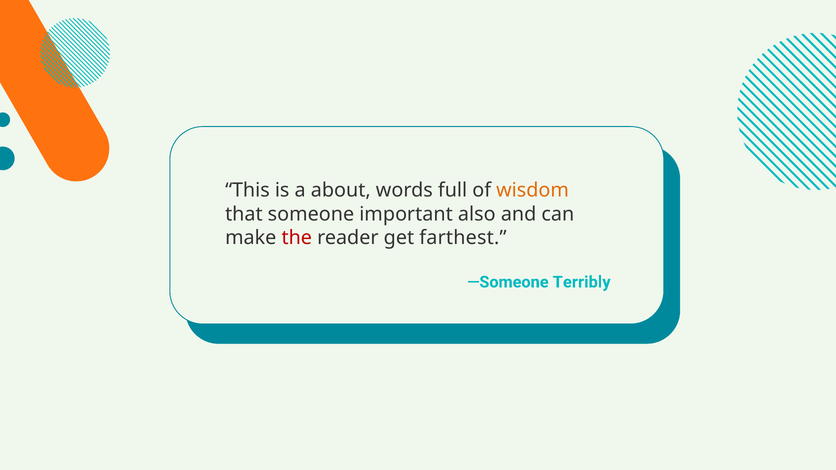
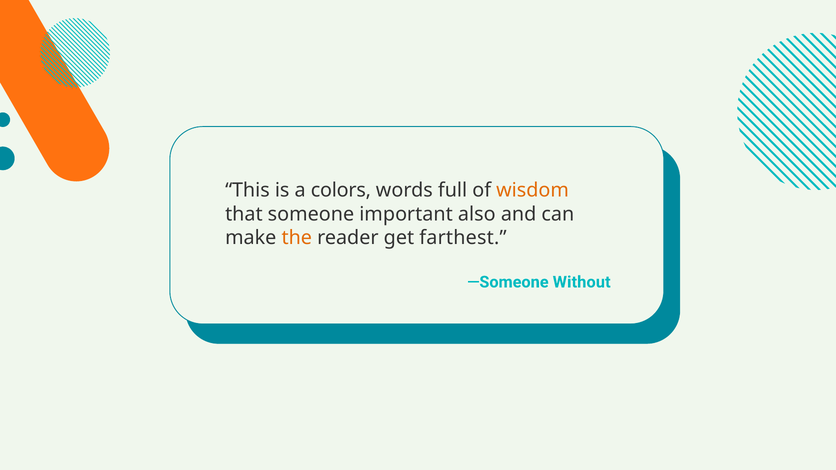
about: about -> colors (341, 191)
the colour: red -> orange (297, 238)
Terribly: Terribly -> Without (582, 282)
